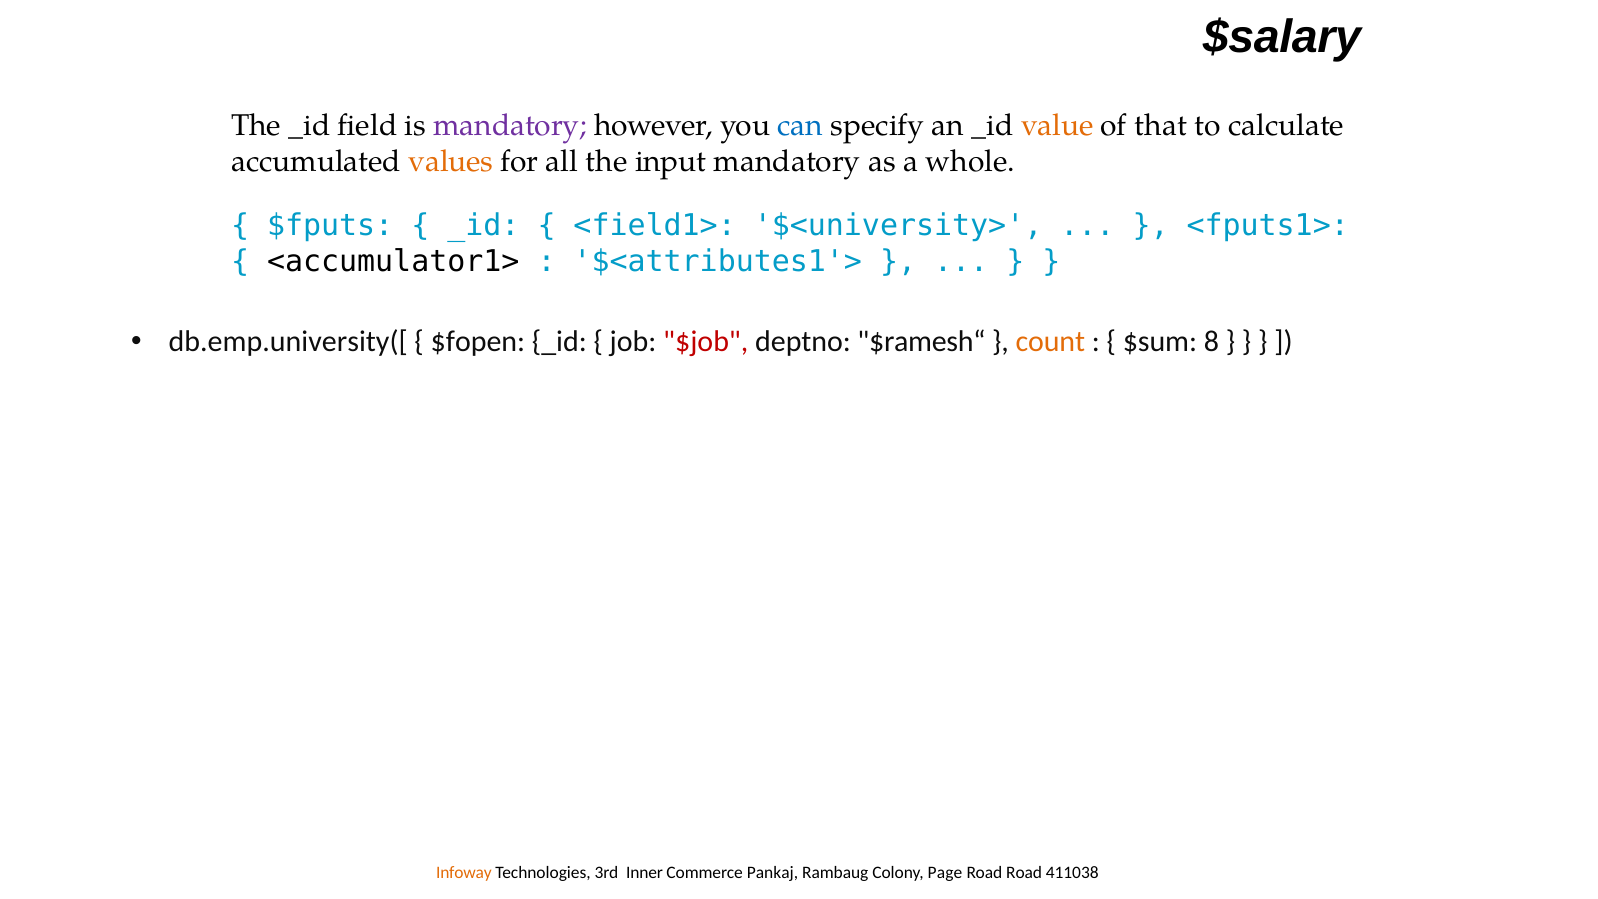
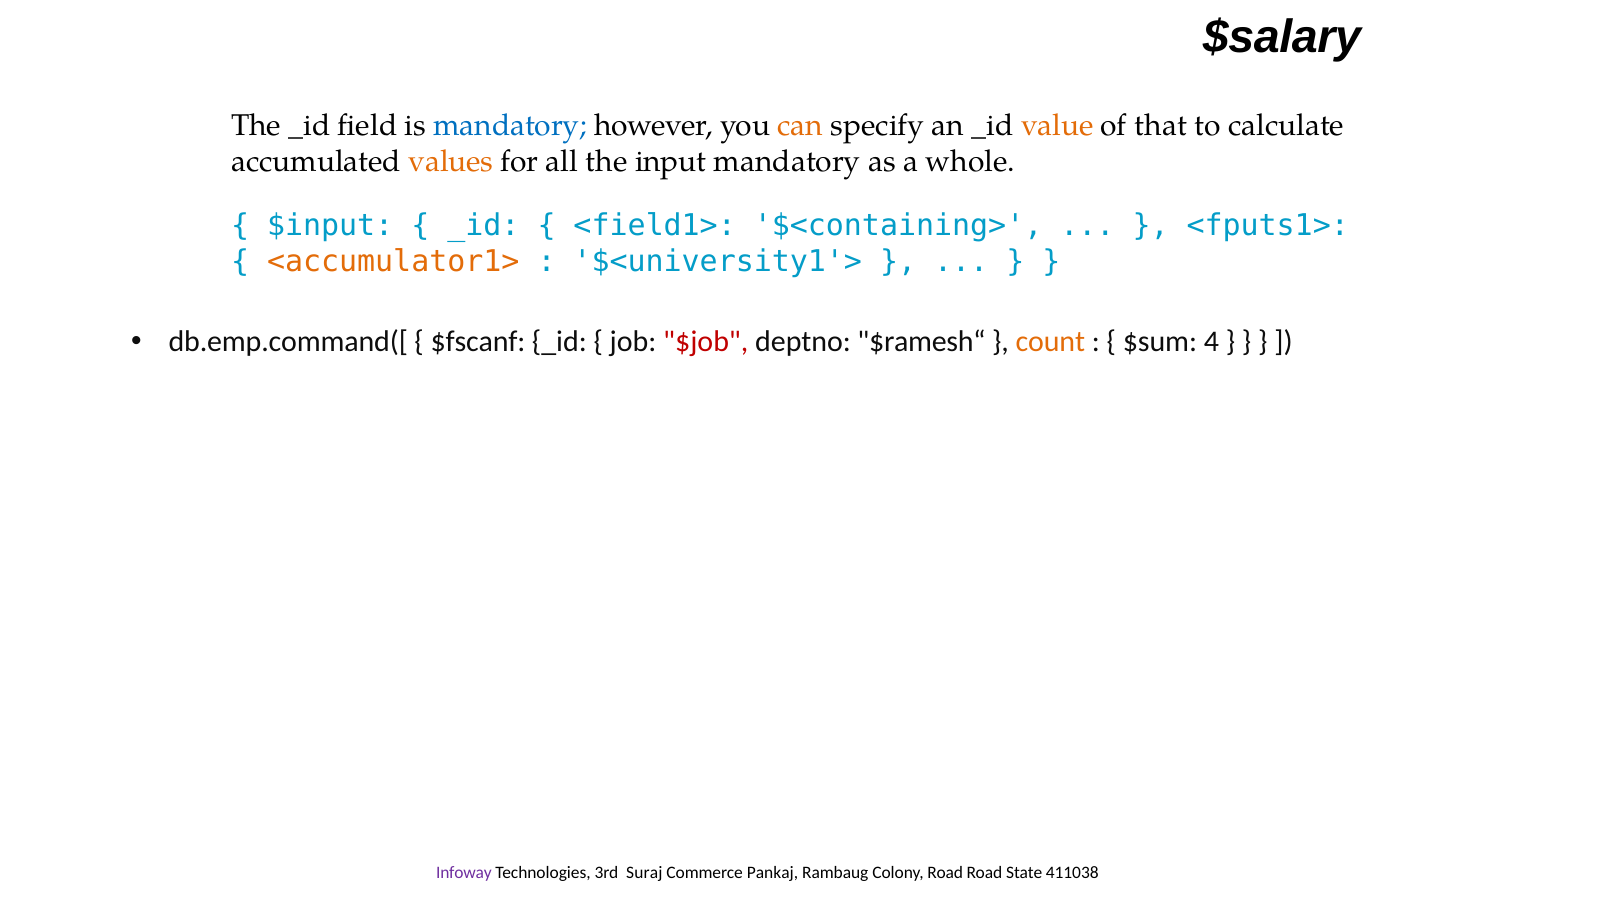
mandatory colour: purple -> blue (510, 126)
can colour: blue -> orange (800, 126)
$fputs: $fputs -> $input (330, 226)
$<university>: $<university> -> $<containing> (898, 226)
<accumulator1> colour: black -> orange (393, 262)
$<attributes1'>: $<attributes1'> -> $<university1'> (718, 262)
db.emp.university([: db.emp.university([ -> db.emp.command([ (288, 342)
$fopen: $fopen -> $fscanf (478, 342)
8: 8 -> 4 (1212, 342)
Infoway colour: orange -> purple (464, 873)
Inner: Inner -> Suraj (644, 873)
Colony Page: Page -> Road (945, 873)
Road Road: Road -> State (1024, 873)
